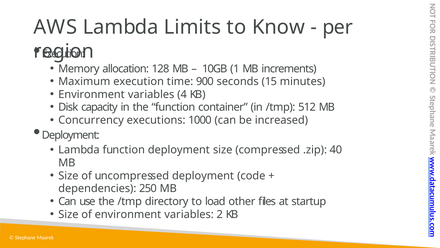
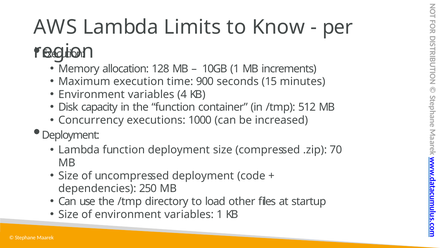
40: 40 -> 70 (336, 150)
variables 2: 2 -> 1 (220, 214)
